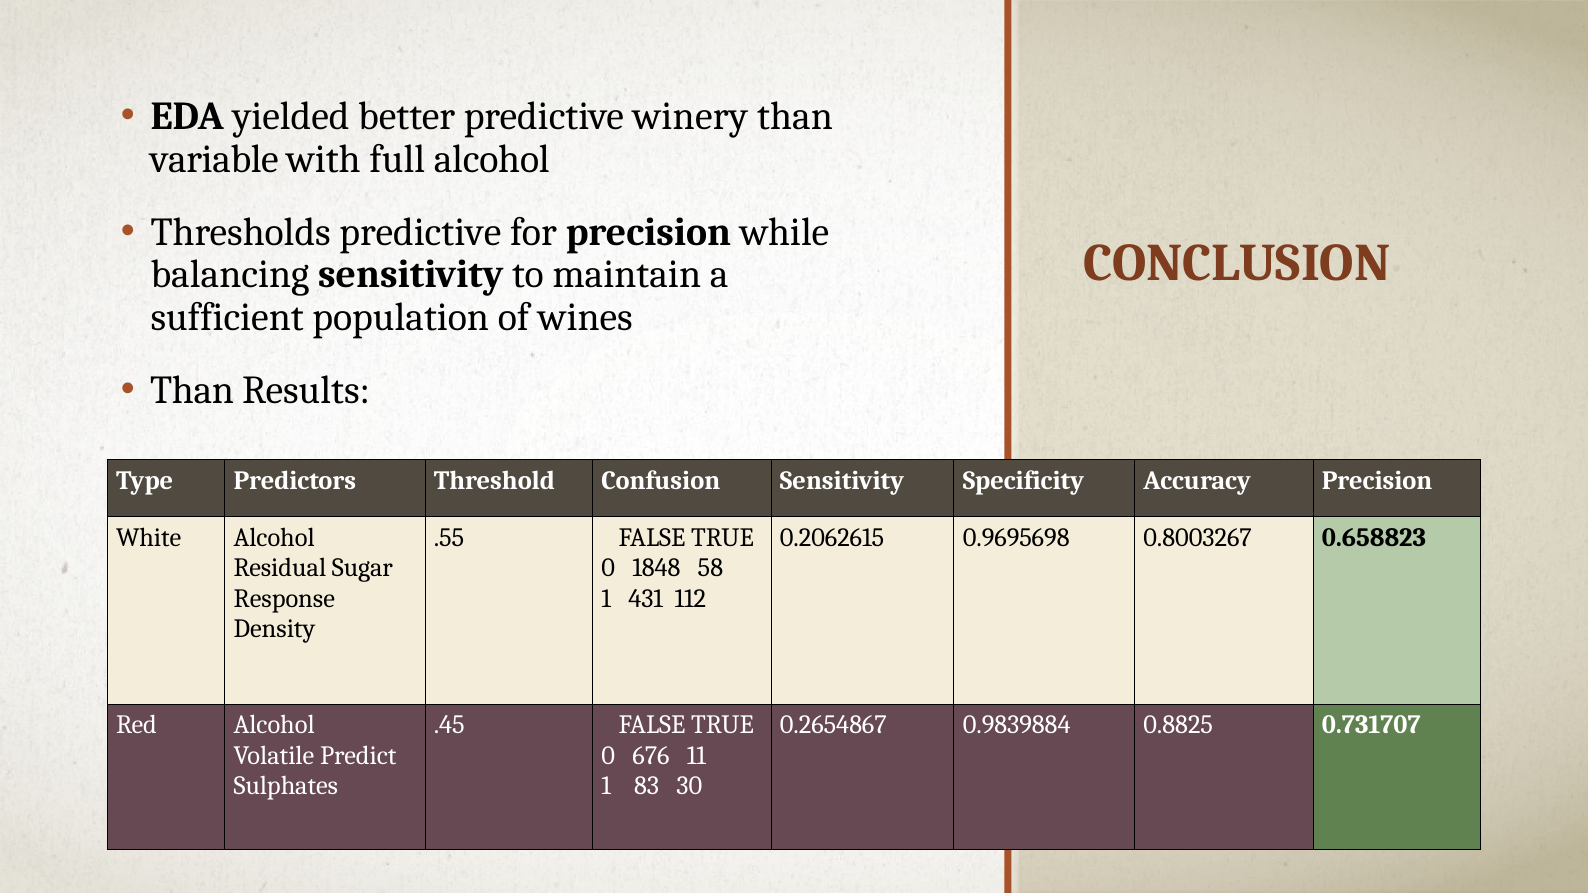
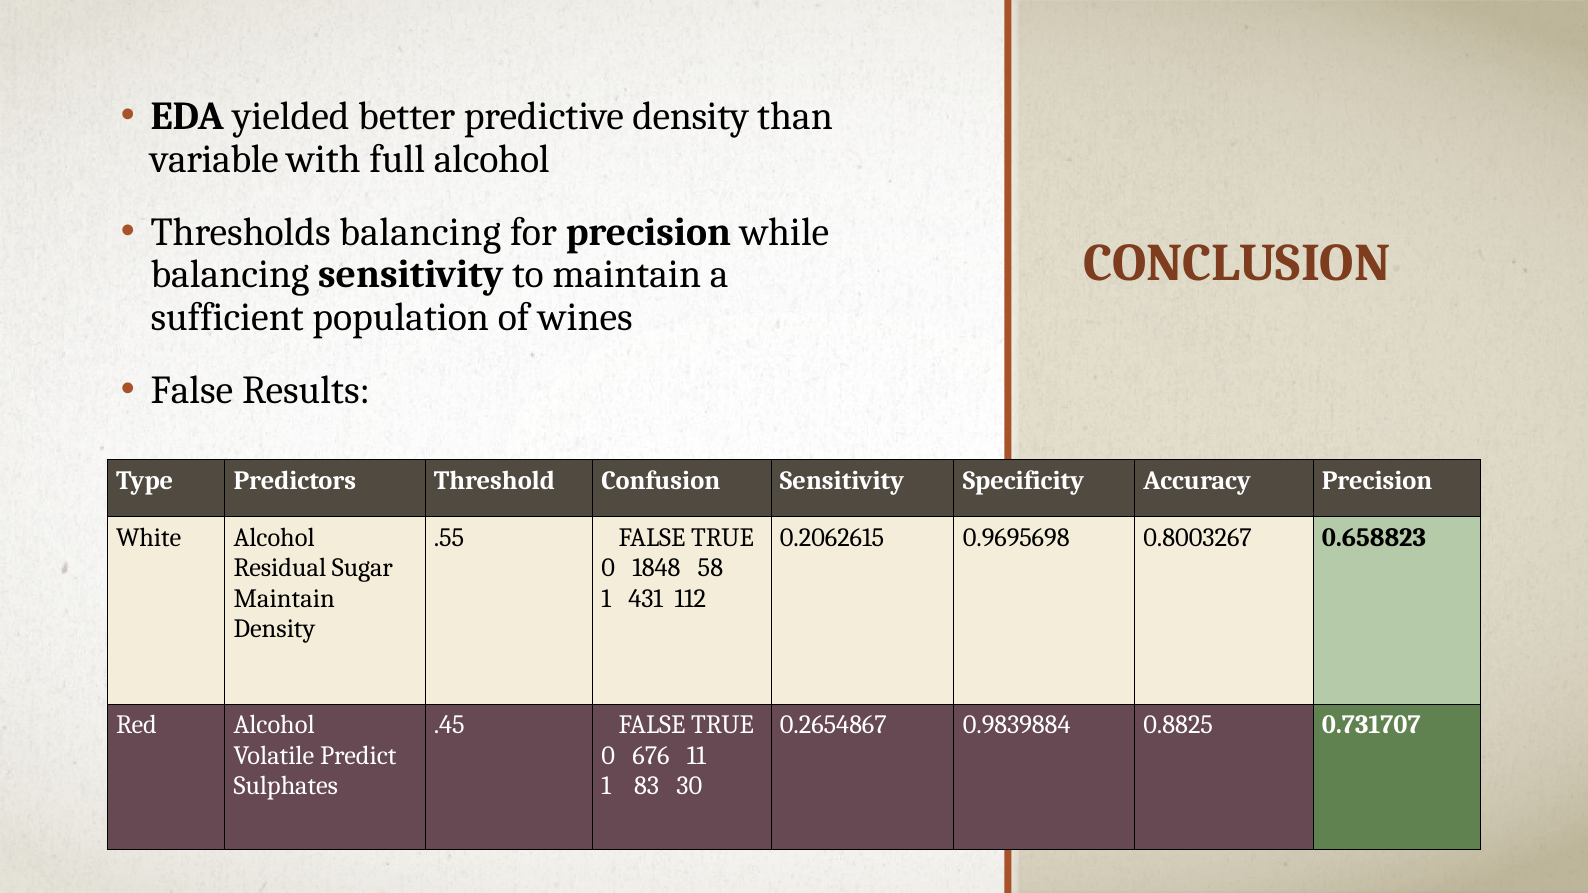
predictive winery: winery -> density (691, 116)
Thresholds predictive: predictive -> balancing (420, 232)
Than: Than -> False (192, 390)
Response: Response -> Maintain (284, 599)
